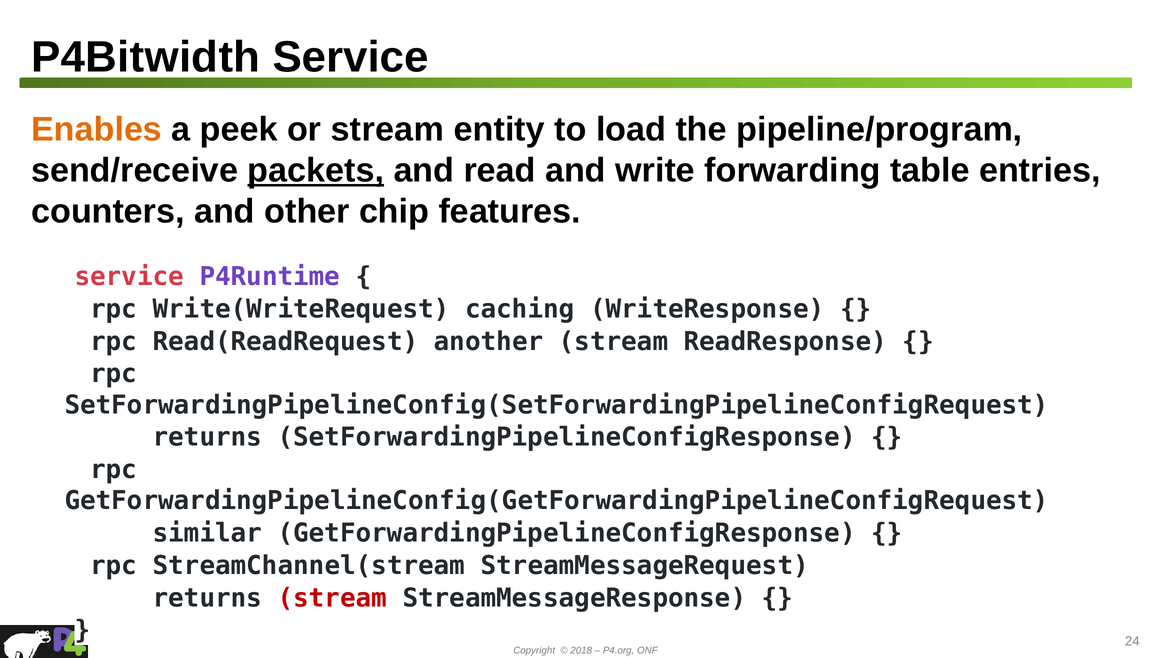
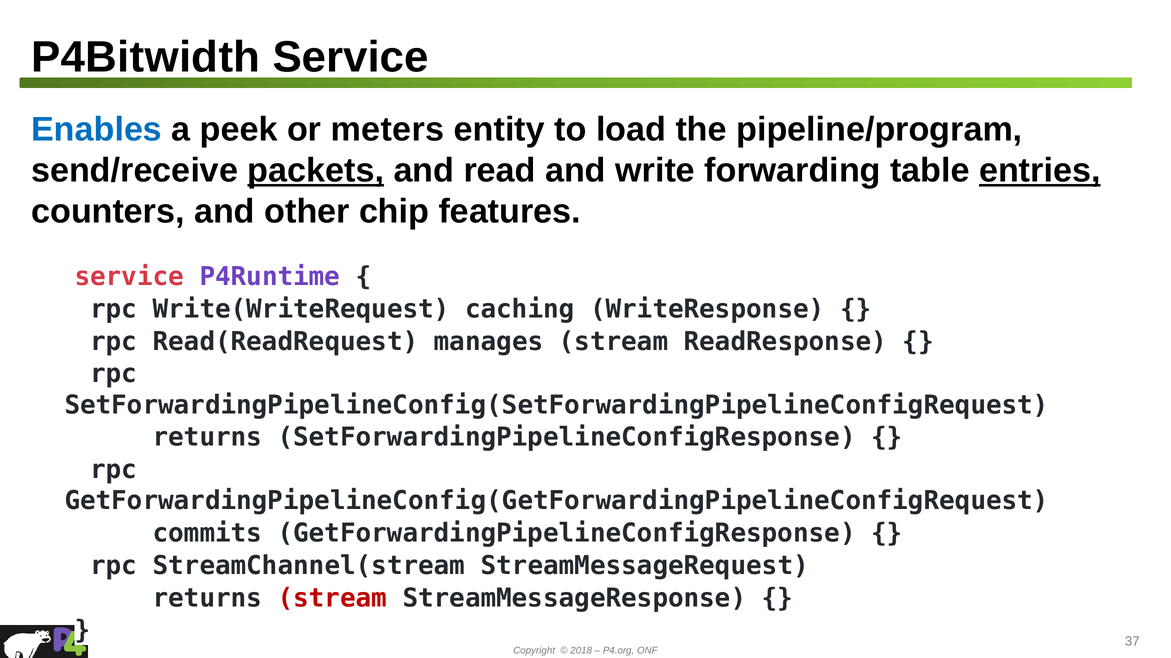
Enables colour: orange -> blue (97, 130)
or stream: stream -> meters (387, 130)
entries underline: none -> present (1040, 171)
another: another -> manages (489, 342)
similar: similar -> commits (207, 534)
24: 24 -> 37 (1132, 642)
